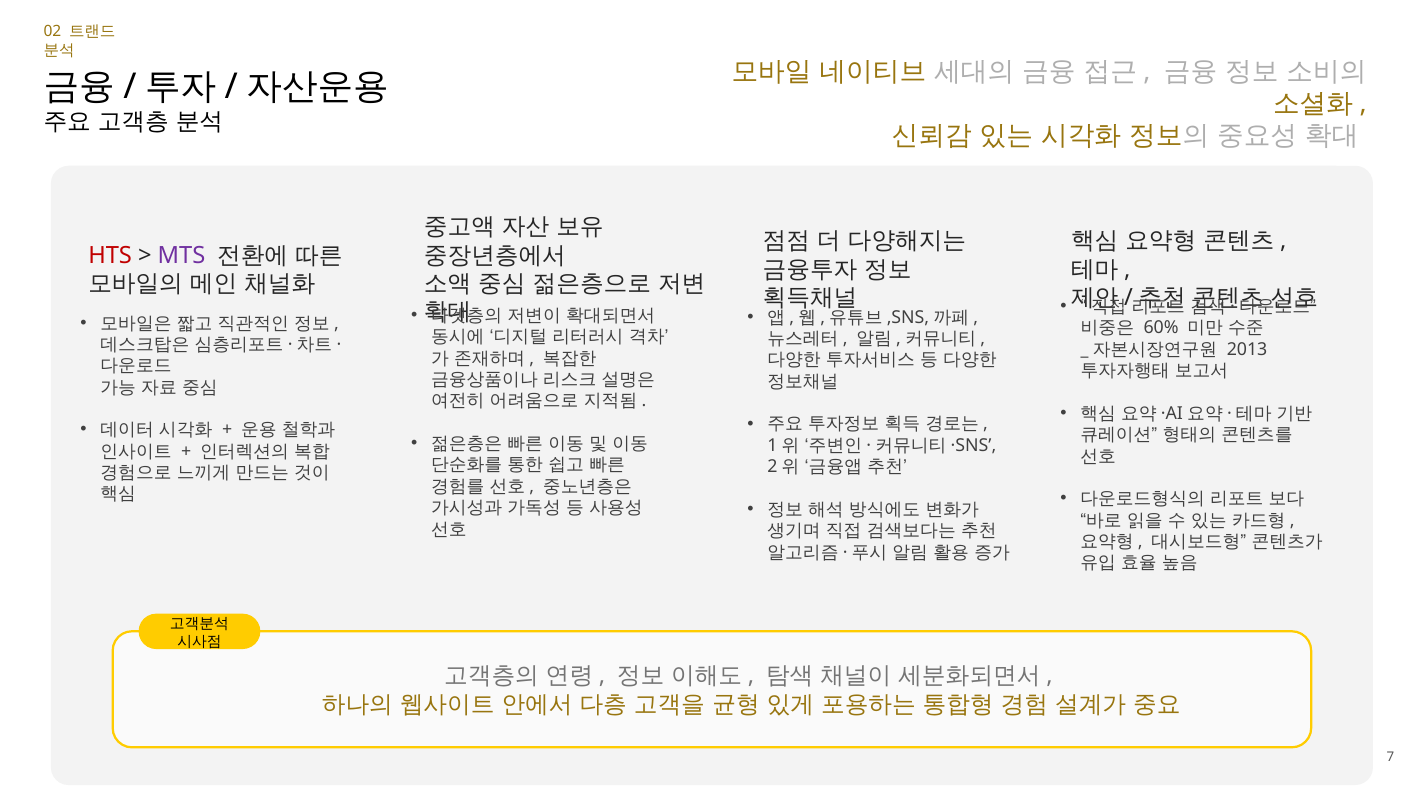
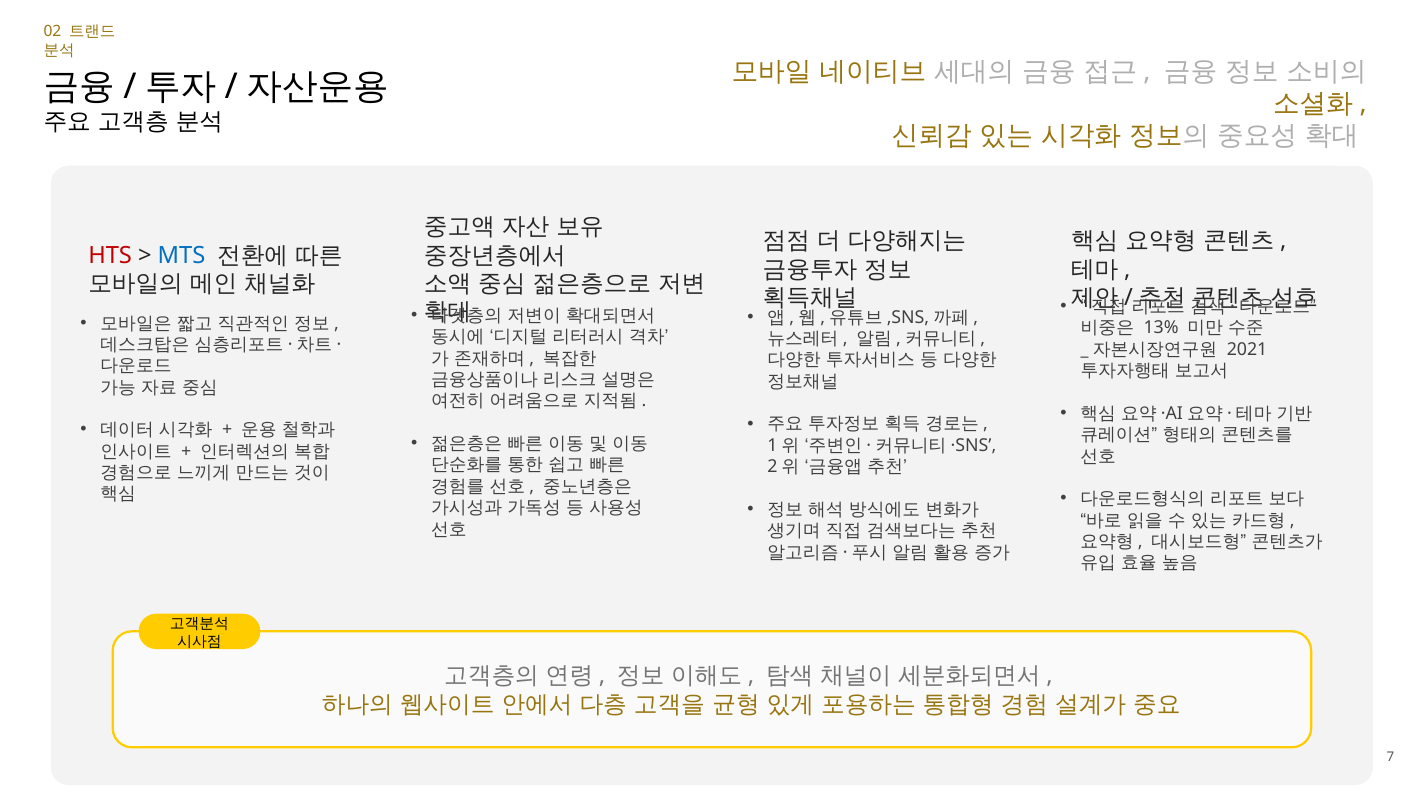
MTS colour: purple -> blue (181, 255)
60%: 60% -> 13% (1161, 328)
2013: 2013 -> 2021 (1247, 349)
